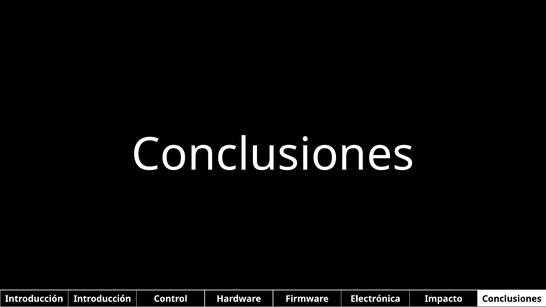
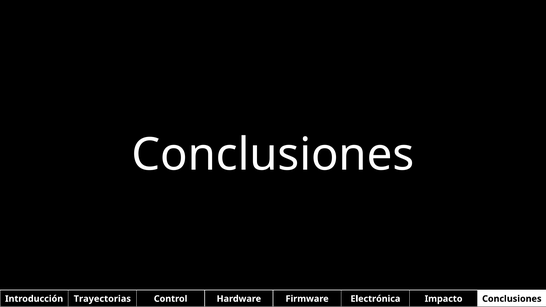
Introducción Introducción: Introducción -> Trayectorias (102, 299)
